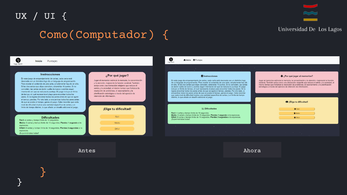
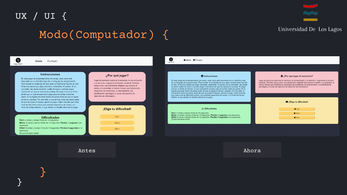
Como(Computador: Como(Computador -> Modo(Computador (97, 34)
